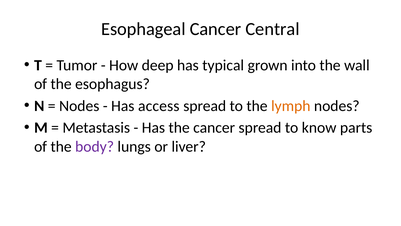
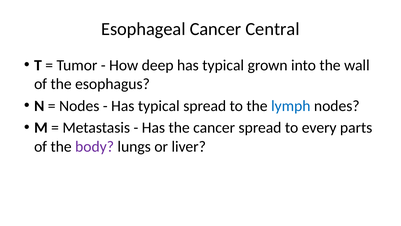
access: access -> typical (159, 106)
lymph colour: orange -> blue (291, 106)
know: know -> every (319, 128)
